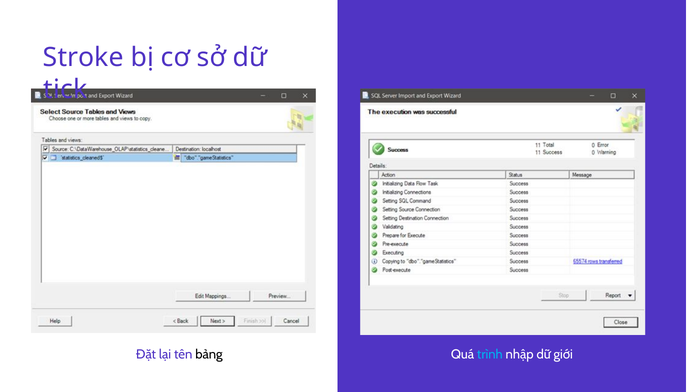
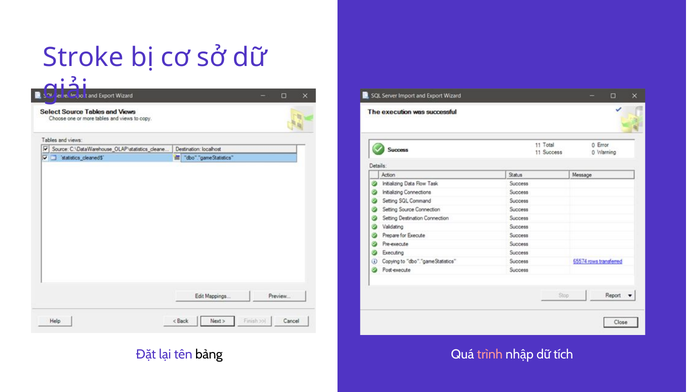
tick: tick -> giải (65, 89)
trình colour: light blue -> pink (490, 355)
giới: giới -> tích (563, 355)
